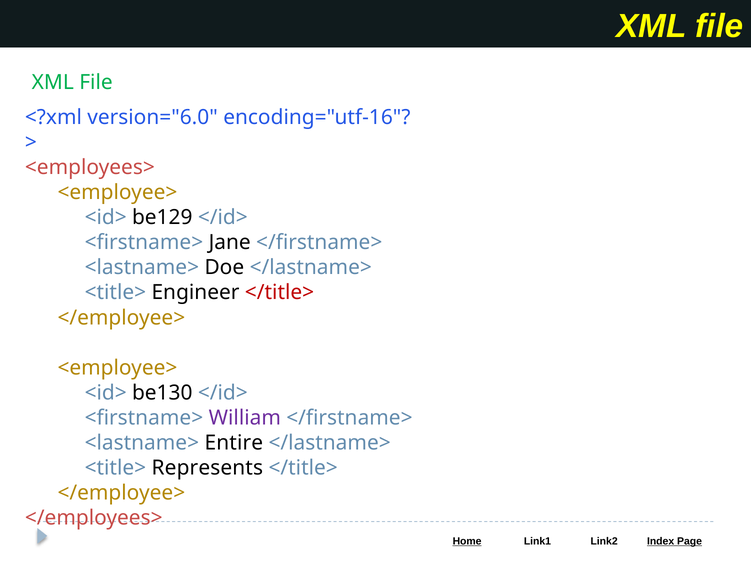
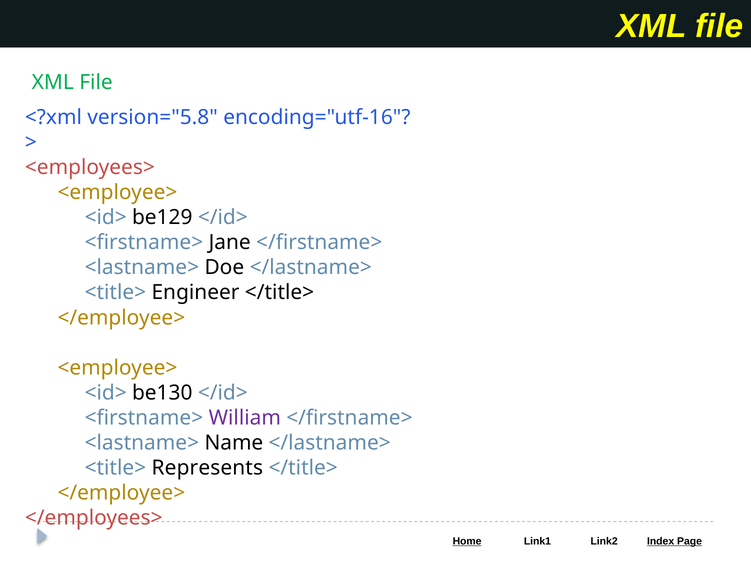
version="6.0: version="6.0 -> version="5.8 (153, 117)
</title> colour: red -> black (280, 293)
Entire: Entire -> Name (234, 443)
